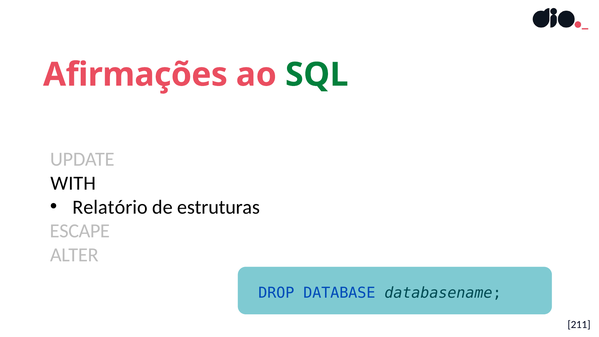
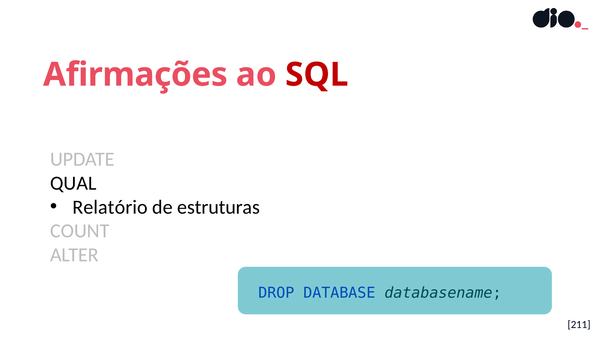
SQL colour: green -> red (317, 75)
WITH: WITH -> QUAL (73, 183)
ESCAPE: ESCAPE -> COUNT (80, 231)
